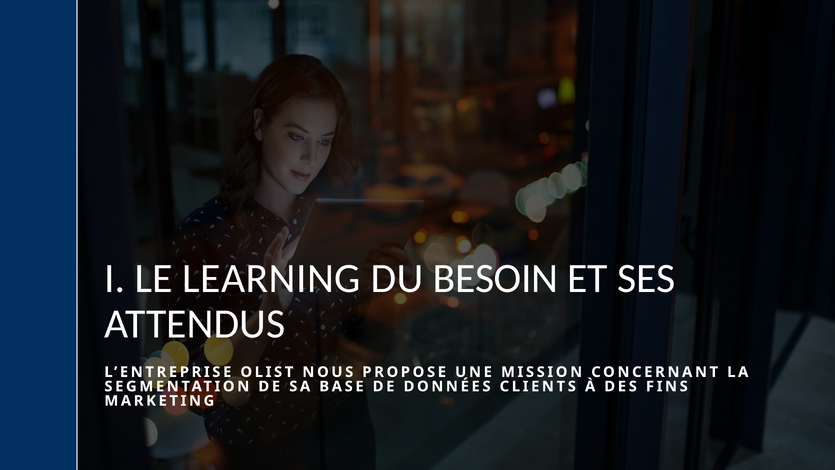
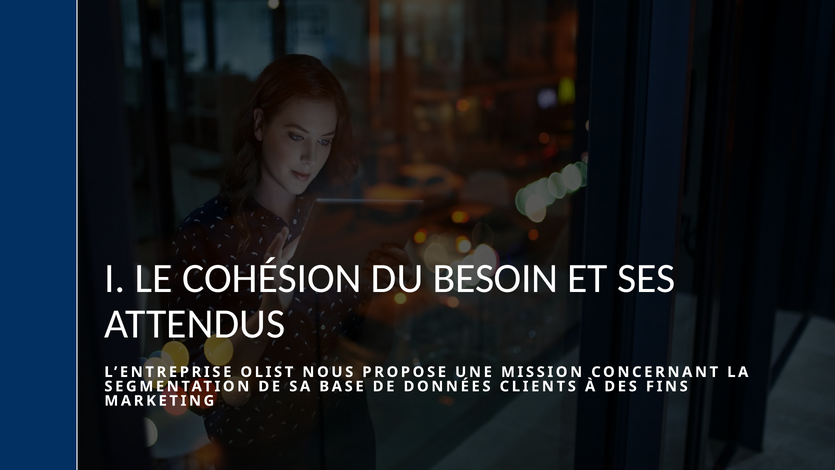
LEARNING: LEARNING -> COHÉSION (272, 278)
